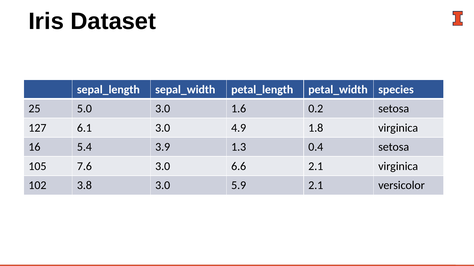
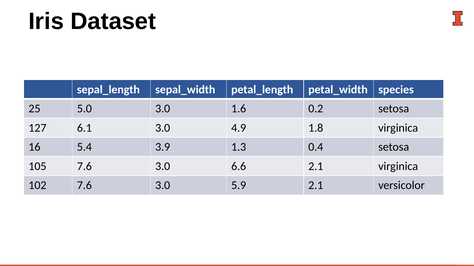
102 3.8: 3.8 -> 7.6 (84, 186)
